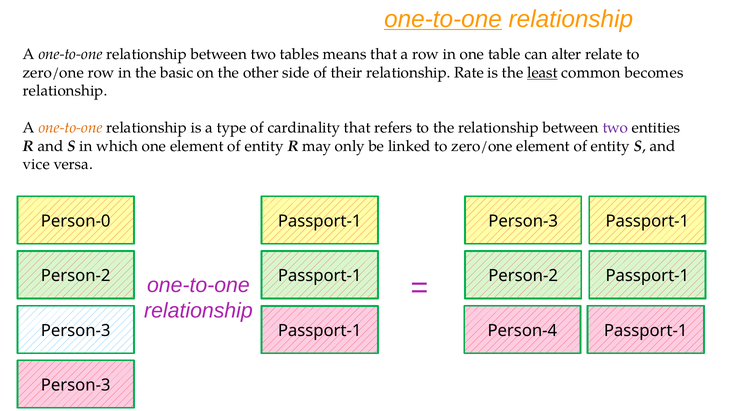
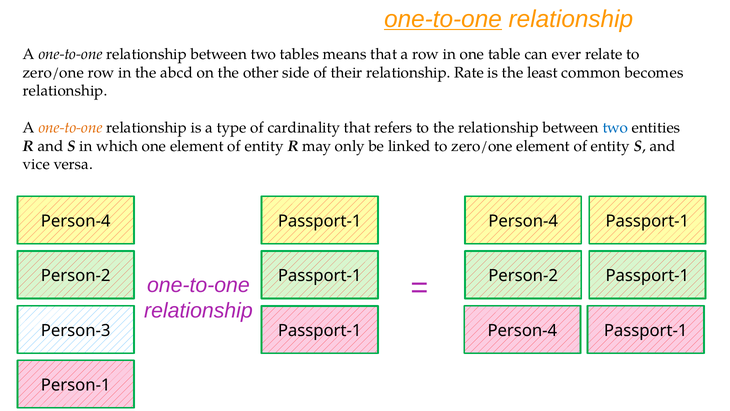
alter: alter -> ever (566, 54)
basic: basic -> abcd (177, 73)
least underline: present -> none (542, 73)
two colour: purple -> blue (615, 128)
Person-0: Person-0 -> Person-4 (76, 221)
Person-3: Person-3 -> Person-4 (523, 221)
Person-3: Person-3 -> Person-1 (76, 385)
